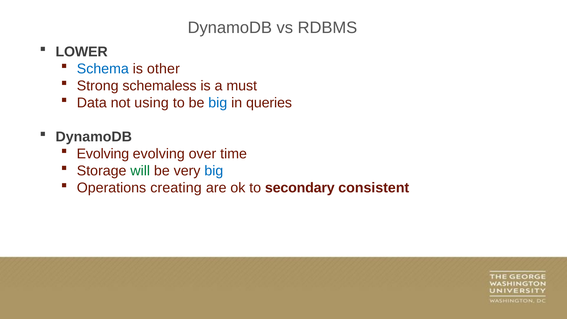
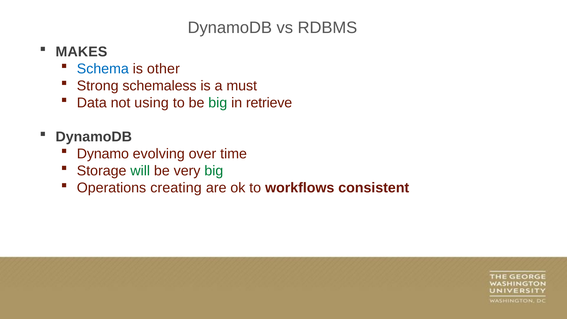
LOWER: LOWER -> MAKES (81, 52)
big colour: blue -> green (218, 103)
queries: queries -> retrieve (269, 103)
Evolving: Evolving -> Dynamo (103, 154)
big colour: blue -> green (214, 171)
secondary: secondary -> workflows (300, 188)
